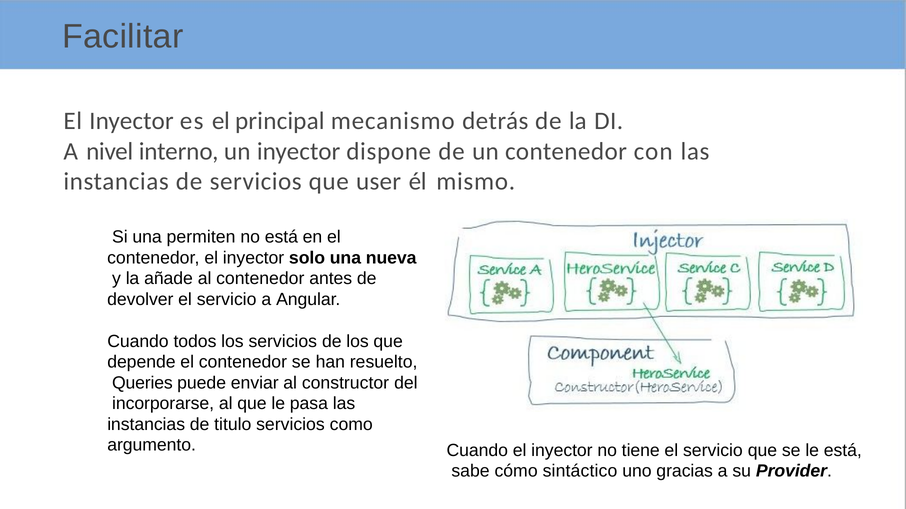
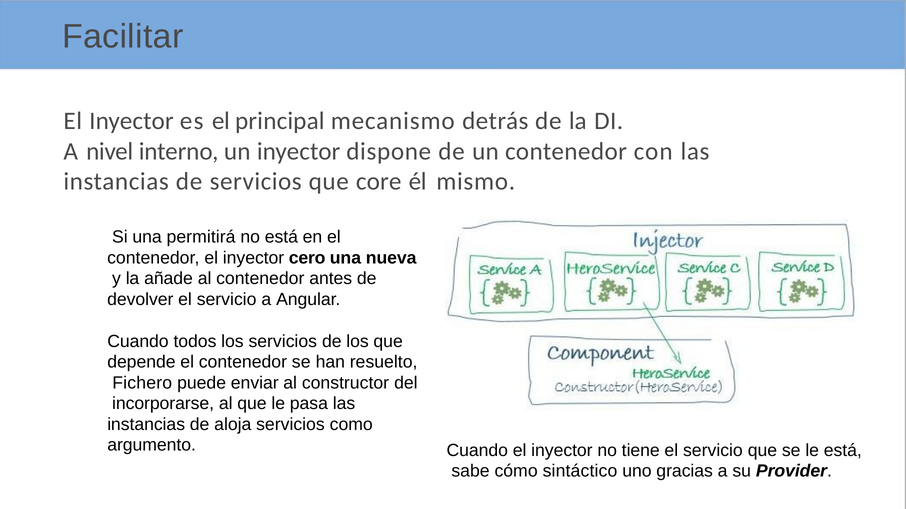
user: user -> core (379, 182)
permiten: permiten -> permitirá (201, 237)
solo: solo -> cero (307, 258)
Queries: Queries -> Fichero (142, 383)
titulo: titulo -> aloja (233, 425)
